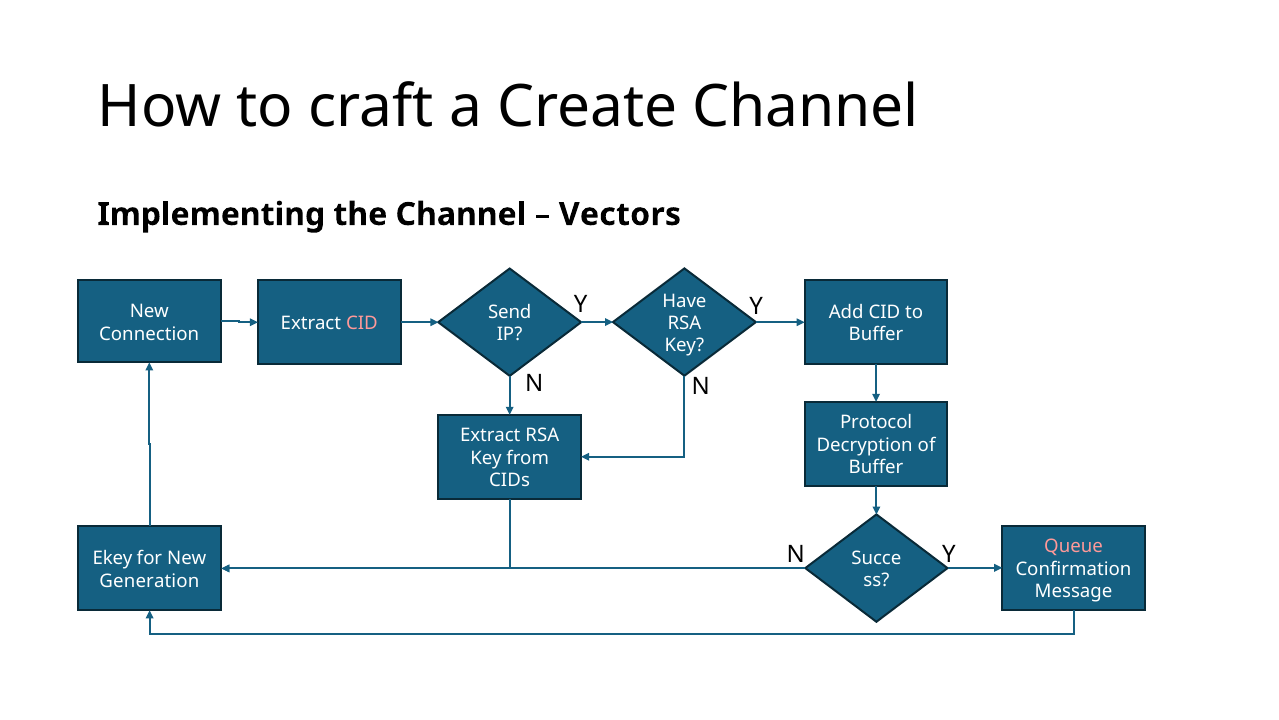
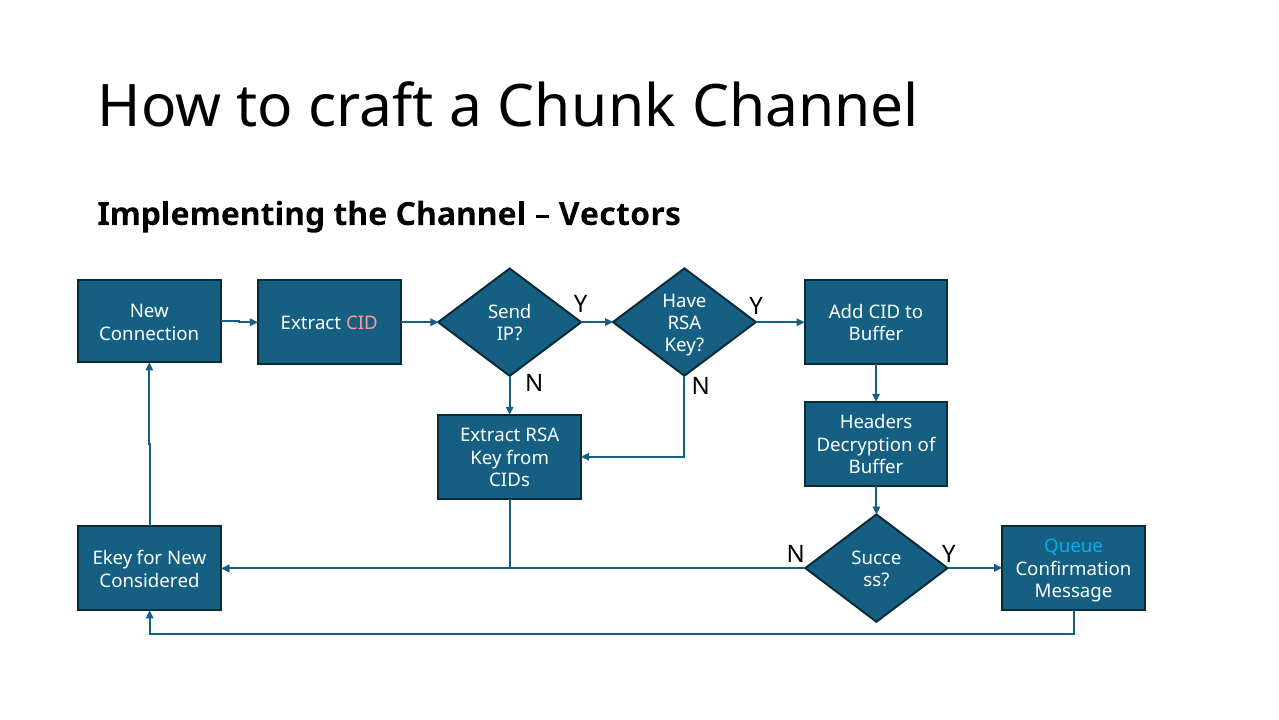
Create: Create -> Chunk (587, 107)
Protocol: Protocol -> Headers (876, 422)
Queue colour: pink -> light blue (1074, 546)
Generation: Generation -> Considered (149, 580)
